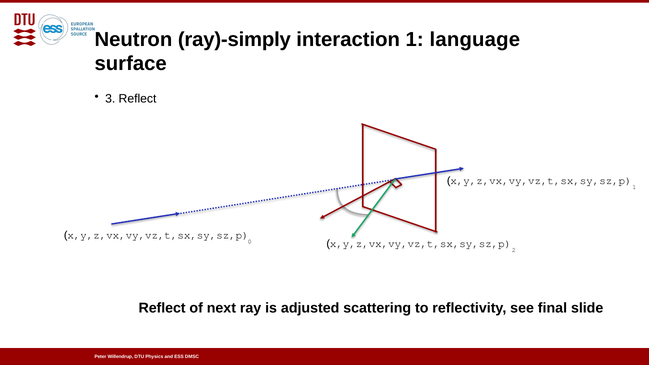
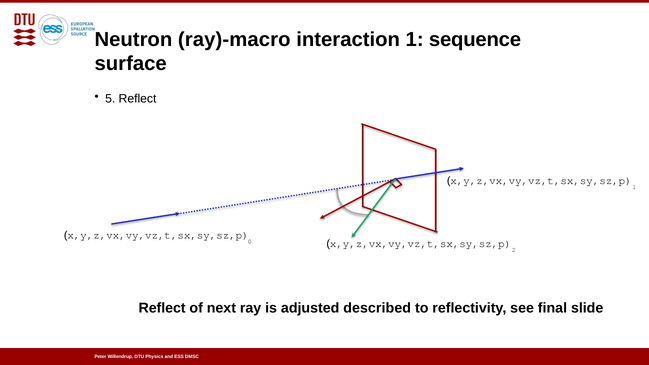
ray)-simply: ray)-simply -> ray)-macro (234, 39)
language: language -> sequence (475, 39)
3: 3 -> 5 (110, 99)
scattering: scattering -> described (377, 308)
